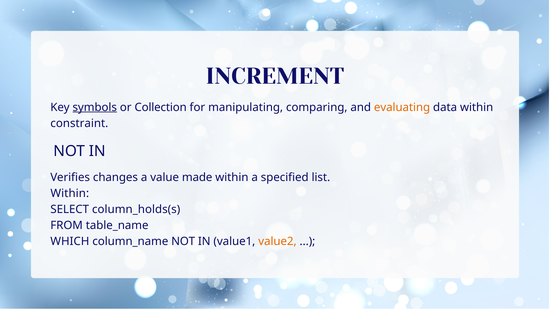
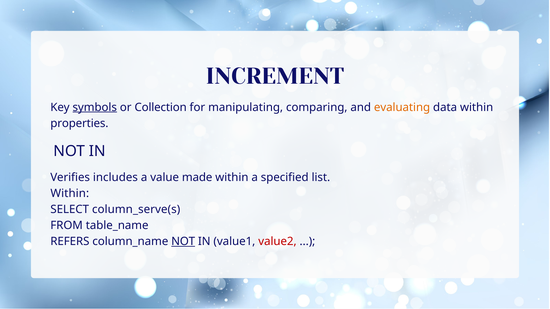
constraint: constraint -> properties (79, 123)
changes: changes -> includes (115, 178)
column_holds(s: column_holds(s -> column_serve(s (136, 210)
WHICH: WHICH -> REFERS (70, 242)
NOT underline: none -> present (183, 242)
value2 colour: orange -> red (277, 242)
